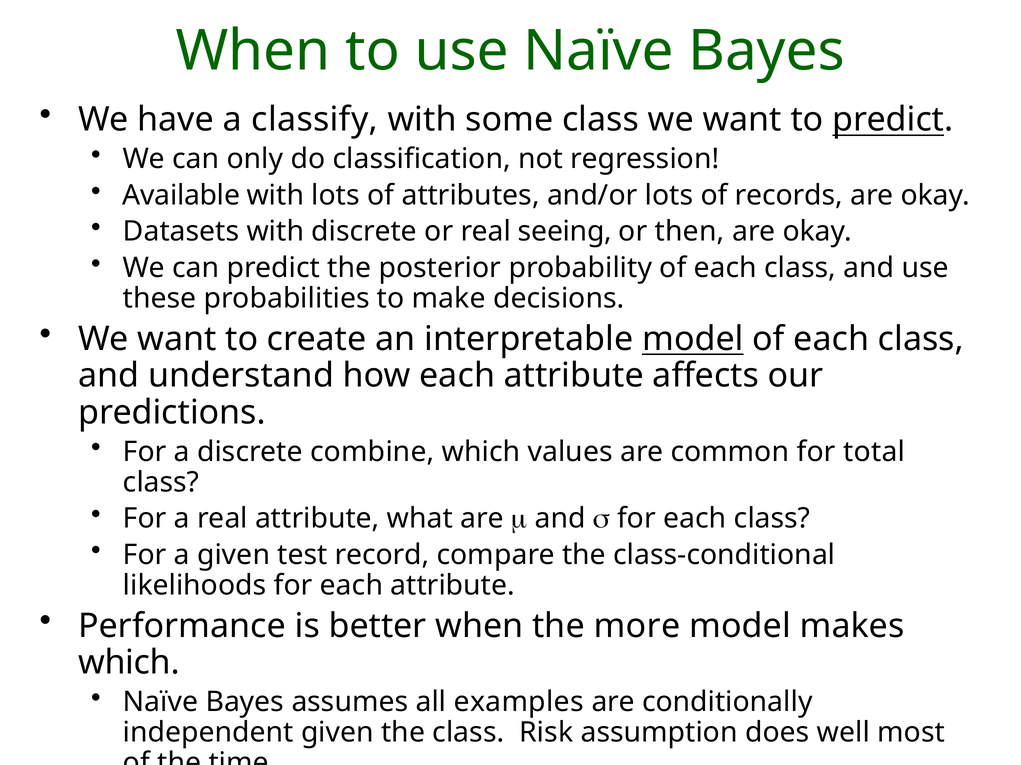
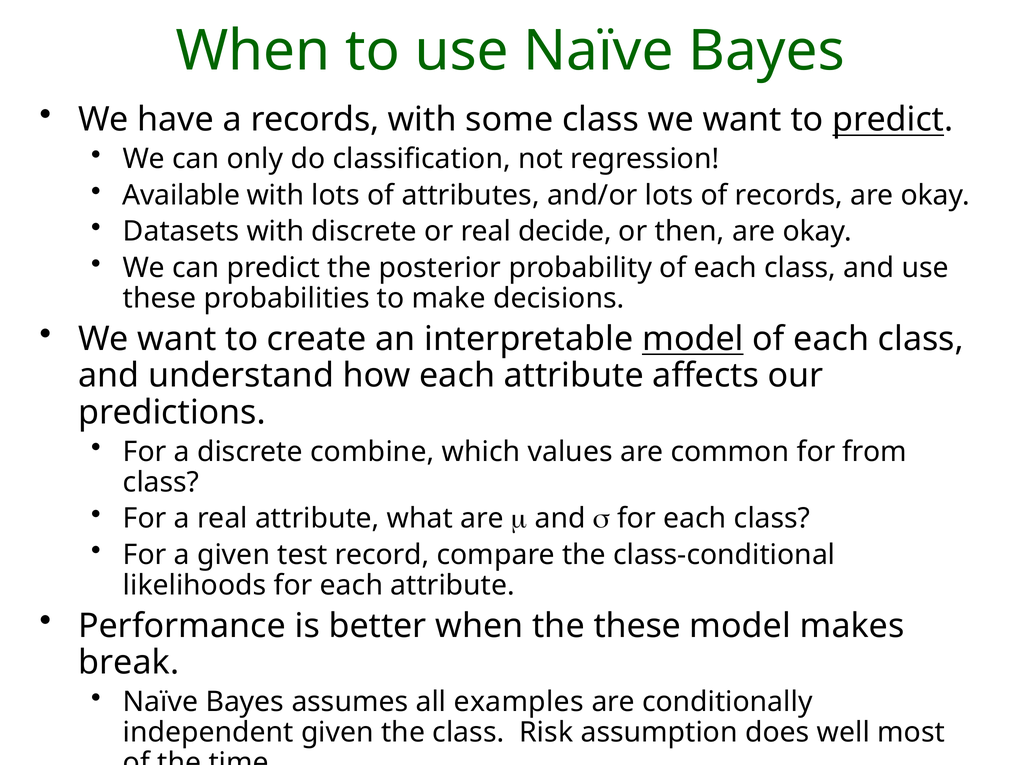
a classify: classify -> records (315, 120)
seeing: seeing -> decide (565, 232)
total: total -> from (874, 452)
the more: more -> these (637, 626)
which: which -> break (129, 663)
